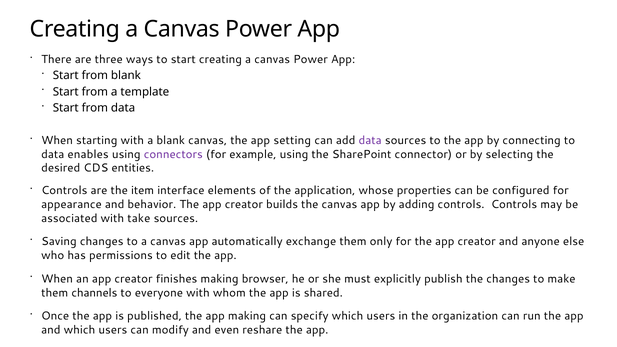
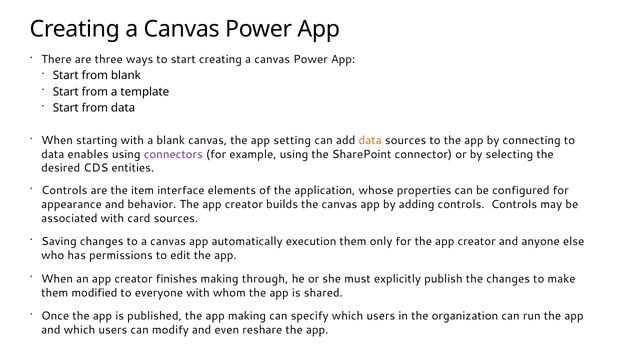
data colour: purple -> orange (370, 140)
take: take -> card (139, 218)
exchange: exchange -> execution (311, 242)
browser: browser -> through (265, 279)
channels: channels -> modified (94, 293)
